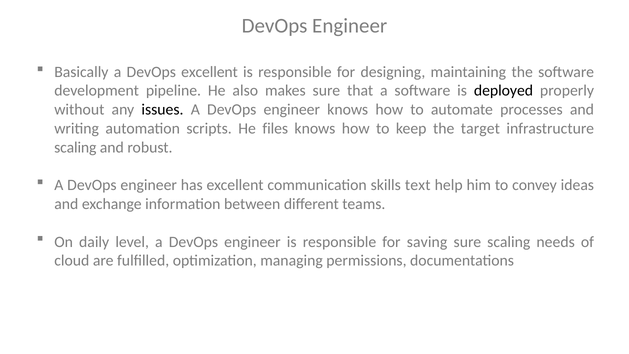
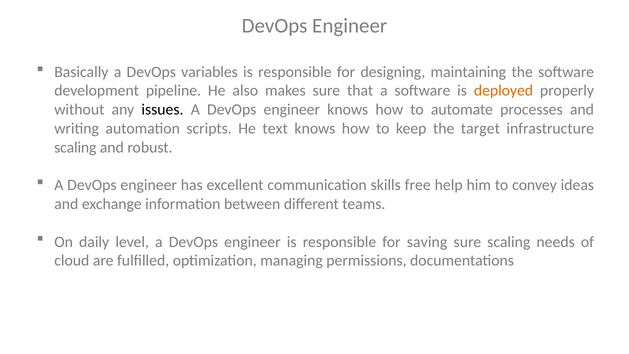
DevOps excellent: excellent -> variables (210, 72)
deployed colour: black -> orange (504, 91)
files: files -> text (275, 128)
text: text -> free (418, 185)
